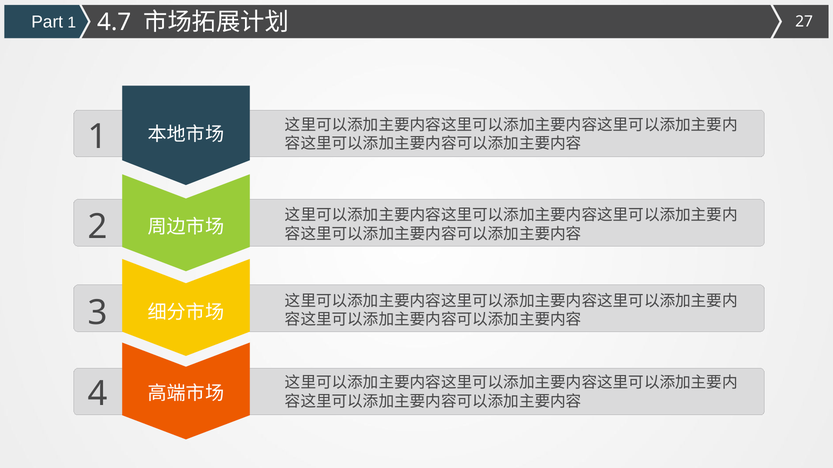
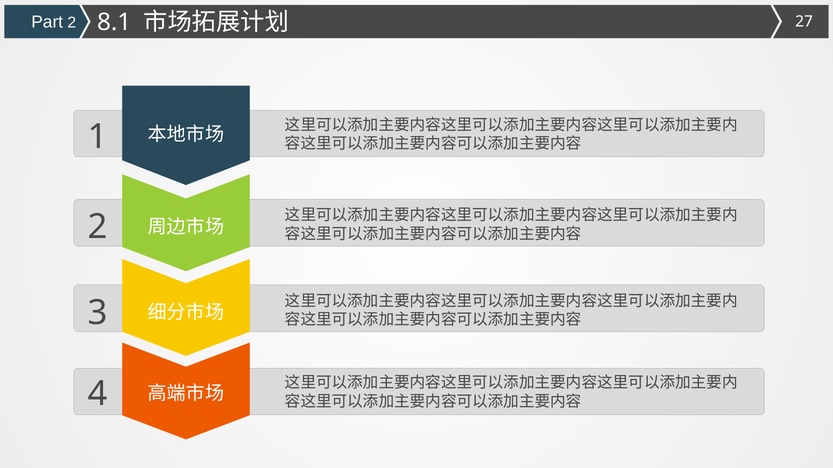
Part 1: 1 -> 2 (72, 23)
4.7: 4.7 -> 8.1 (114, 22)
